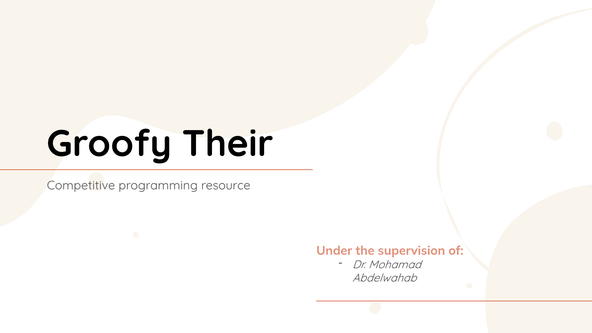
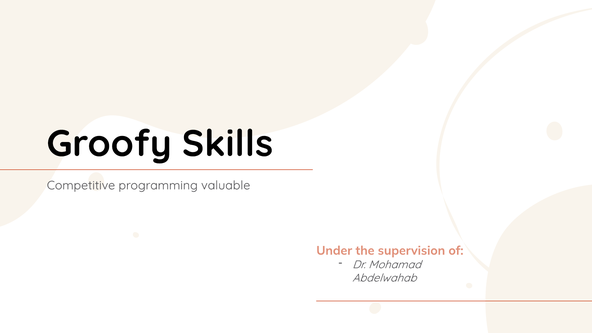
Their: Their -> Skills (227, 144)
resource: resource -> valuable (226, 185)
